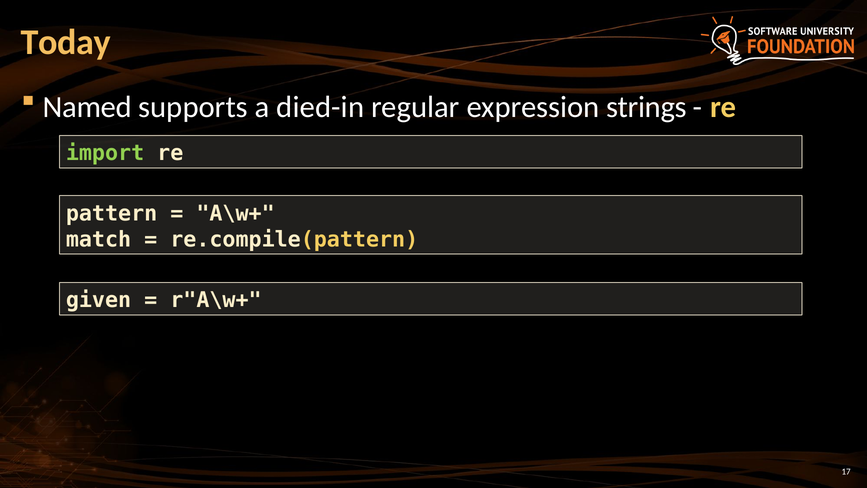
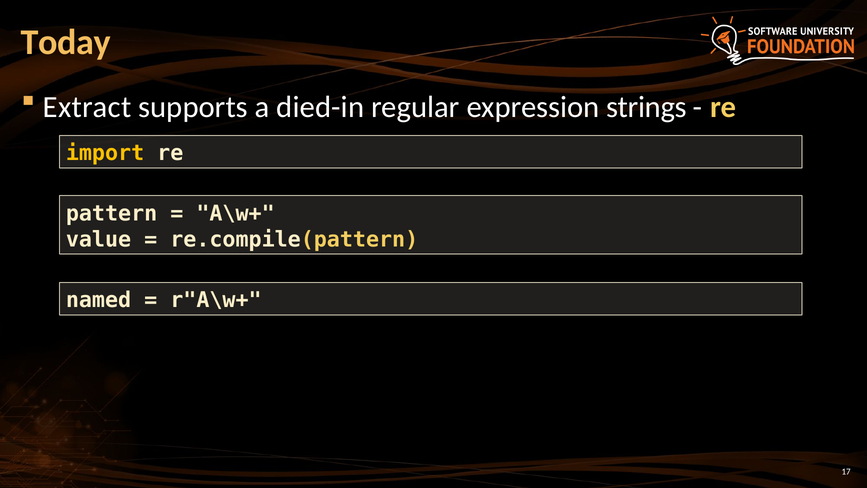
Named: Named -> Extract (87, 107)
import colour: light green -> yellow (105, 153)
match: match -> value (98, 239)
given: given -> named (98, 300)
